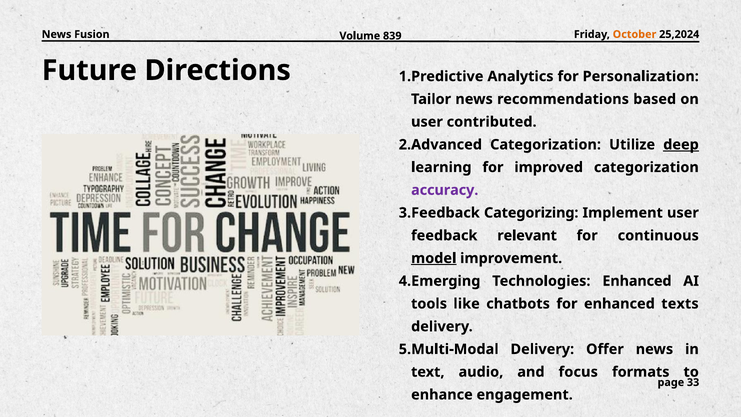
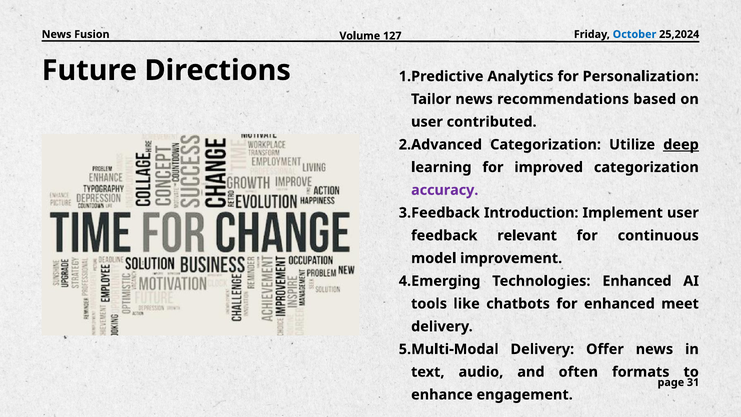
839: 839 -> 127 (392, 36)
October colour: orange -> blue (635, 34)
Categorizing: Categorizing -> Introduction (531, 213)
model underline: present -> none (434, 258)
texts: texts -> meet (680, 304)
focus: focus -> often (578, 372)
33: 33 -> 31 (693, 382)
